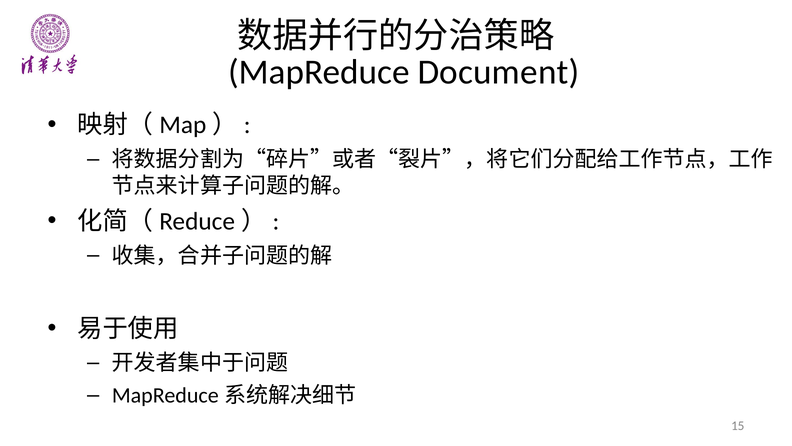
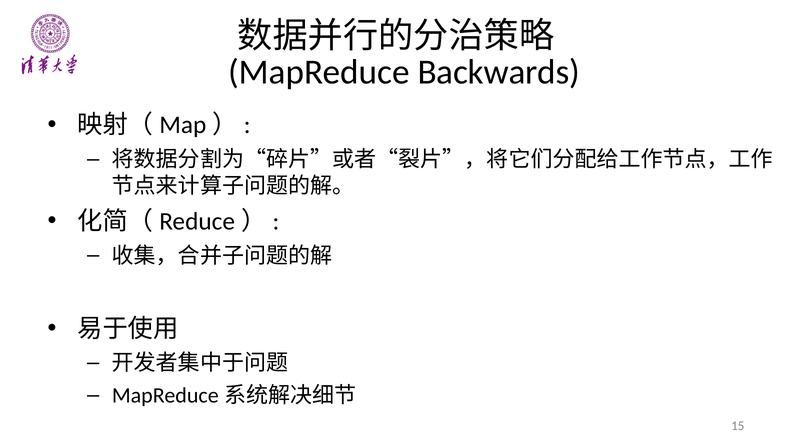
Document: Document -> Backwards (499, 72)
